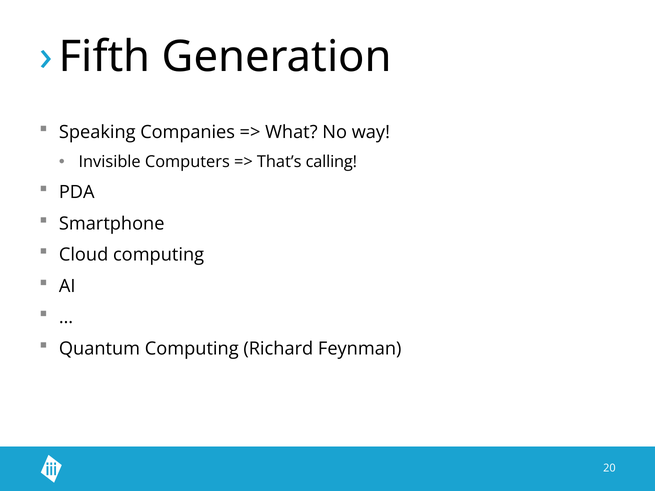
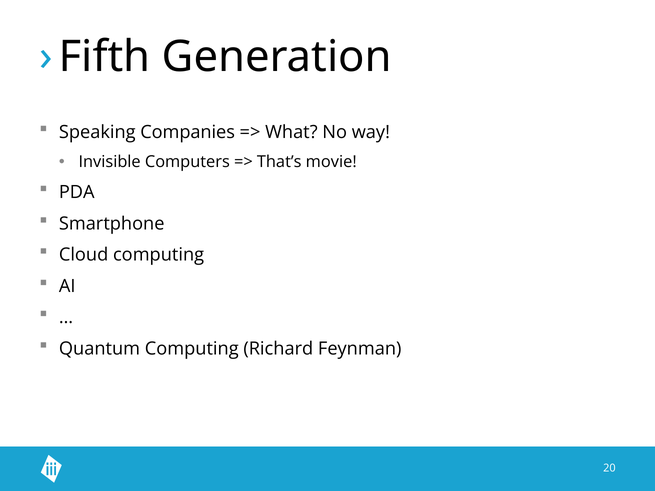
calling: calling -> movie (331, 162)
